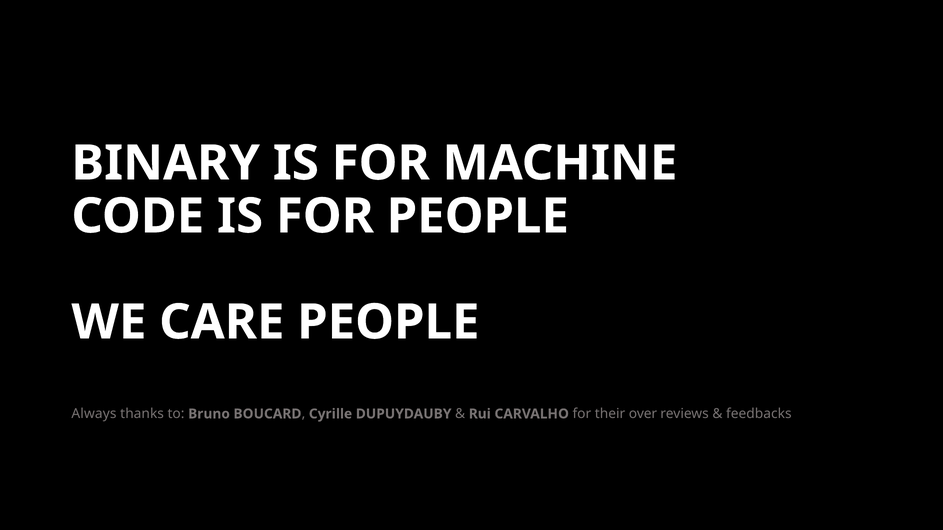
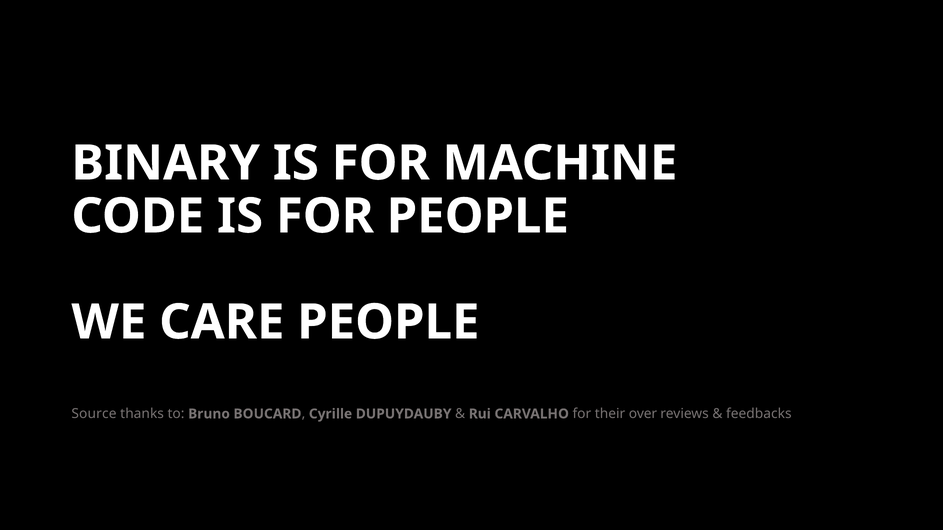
Always: Always -> Source (94, 414)
